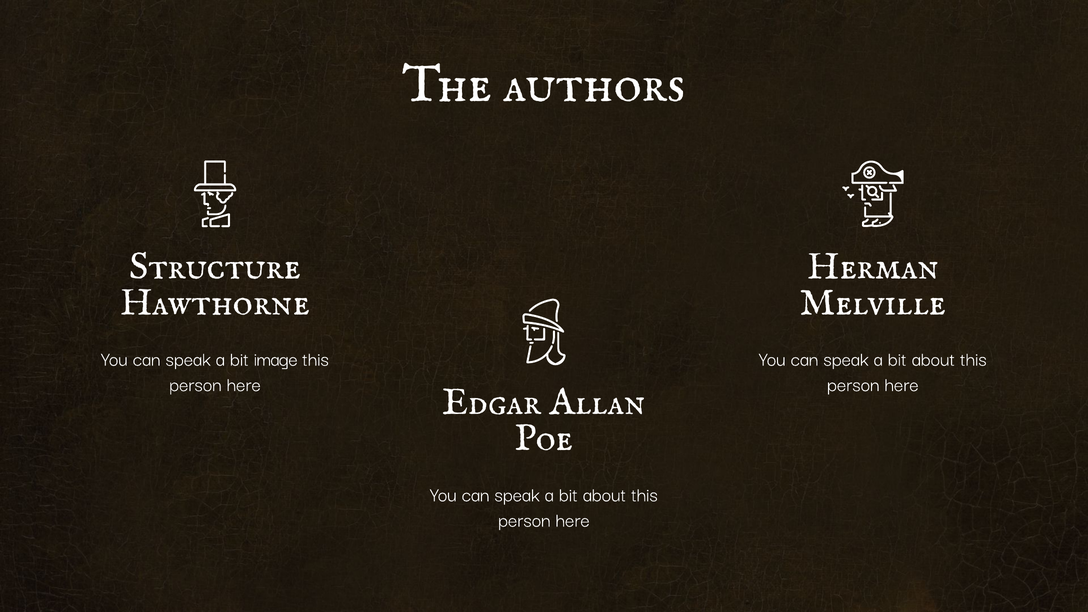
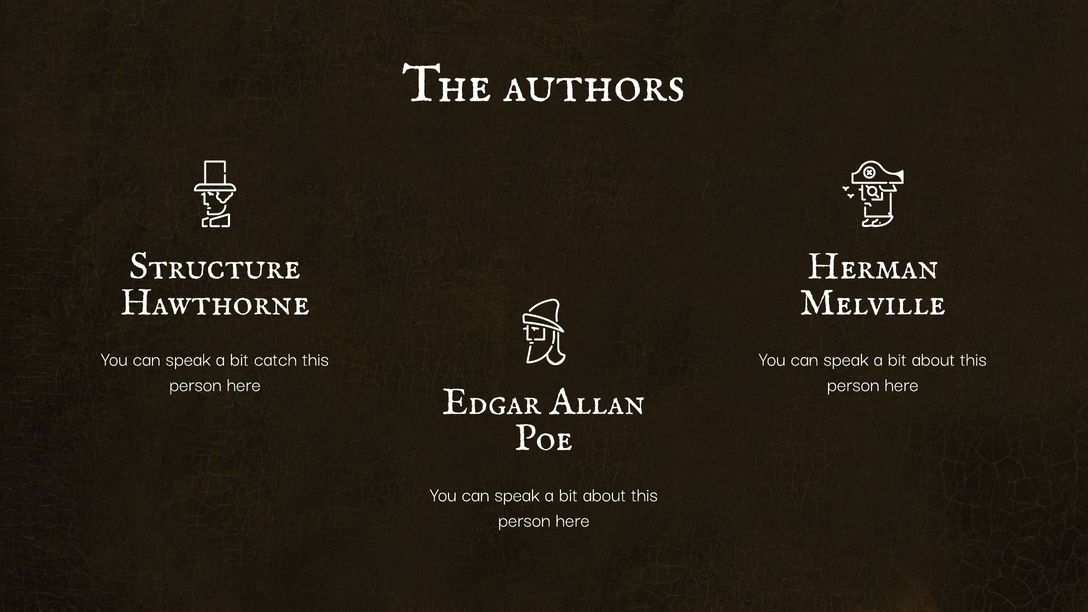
image: image -> catch (276, 359)
